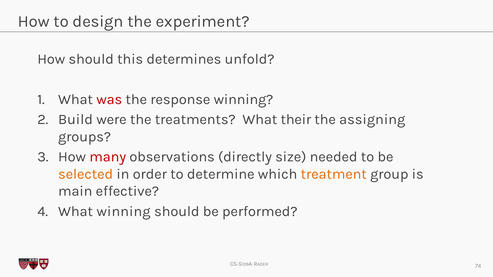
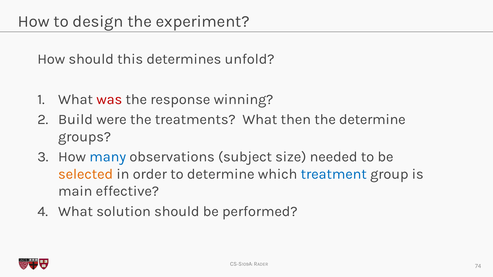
their: their -> then (296, 120)
the assigning: assigning -> determine (372, 120)
many colour: red -> blue (108, 157)
directly: directly -> subject (245, 157)
treatment colour: orange -> blue (334, 174)
What winning: winning -> solution (124, 212)
